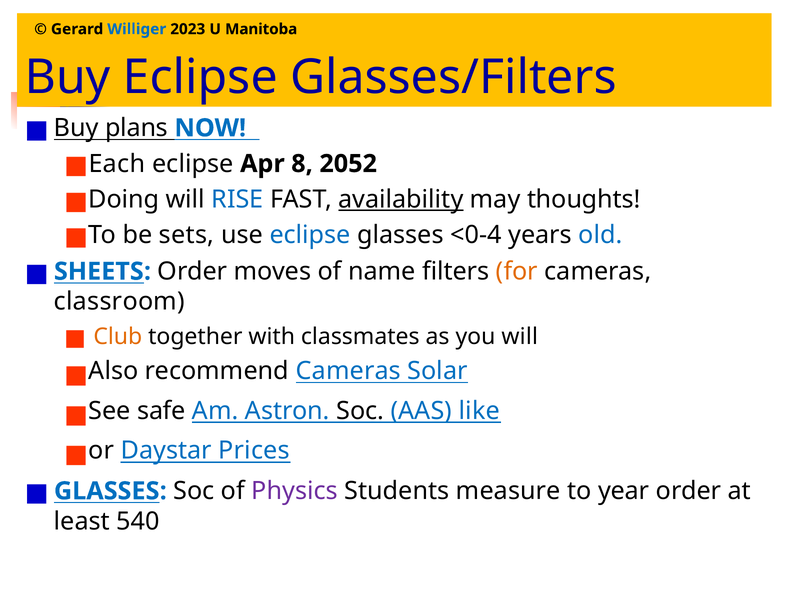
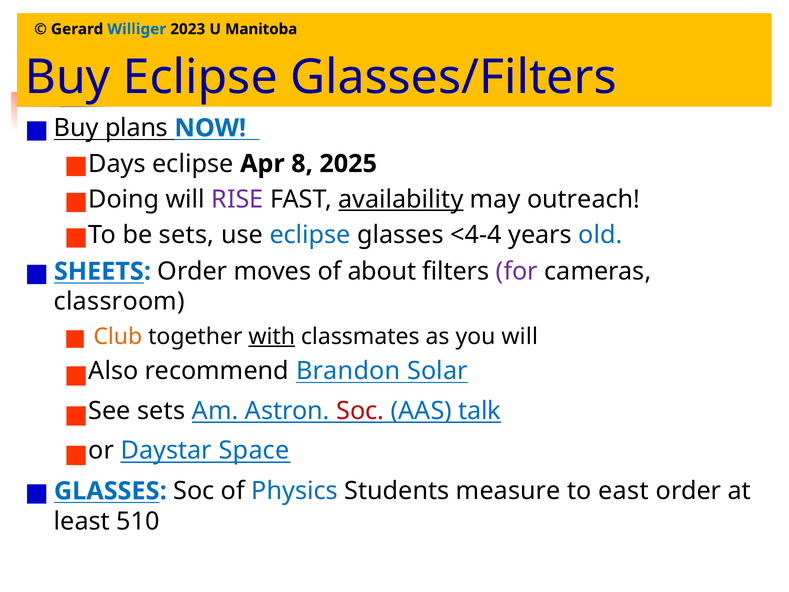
Each: Each -> Days (117, 164)
2052: 2052 -> 2025 (348, 164)
RISE colour: blue -> purple (237, 199)
thoughts: thoughts -> outreach (584, 199)
<0-4: <0-4 -> <4-4 (476, 235)
name: name -> about (382, 271)
for colour: orange -> purple (517, 271)
with underline: none -> present (272, 336)
recommend Cameras: Cameras -> Brandon (348, 371)
safe: safe -> sets (161, 411)
Soc colour: black -> red (360, 411)
like: like -> talk (480, 411)
Prices: Prices -> Space (254, 450)
Physics colour: purple -> blue (295, 491)
year: year -> east (624, 491)
540: 540 -> 510 (138, 521)
